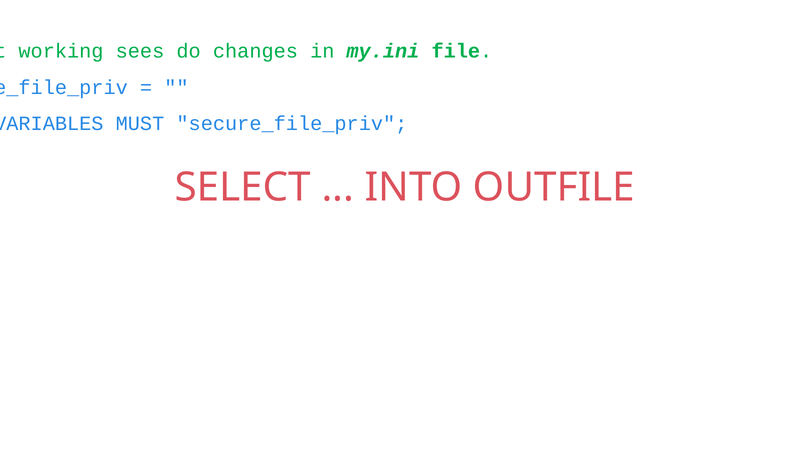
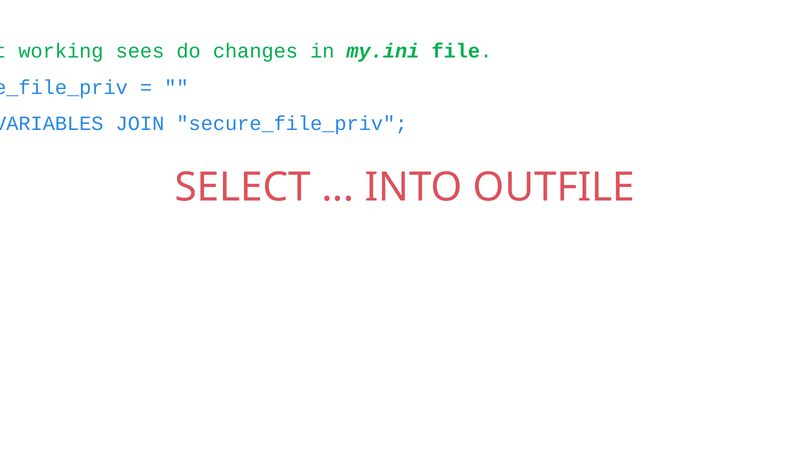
MUST: MUST -> JOIN (140, 124)
